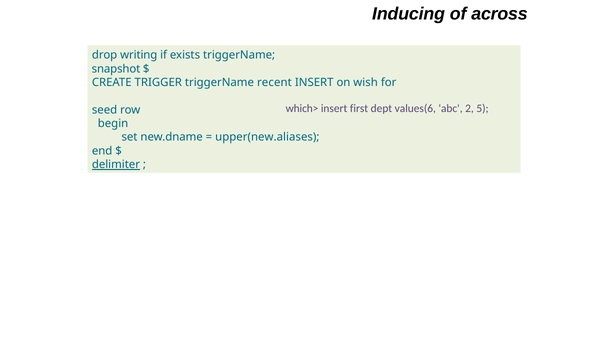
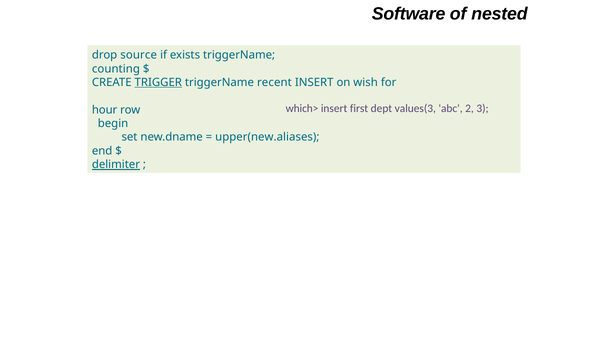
Inducing: Inducing -> Software (409, 14)
across: across -> nested (499, 14)
writing: writing -> source (139, 55)
snapshot: snapshot -> counting (116, 69)
TRIGGER underline: none -> present (158, 82)
values(6: values(6 -> values(3 (415, 109)
5: 5 -> 3 (483, 109)
seed: seed -> hour (105, 110)
